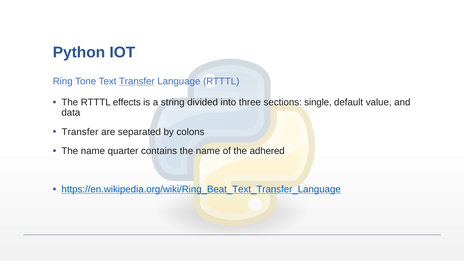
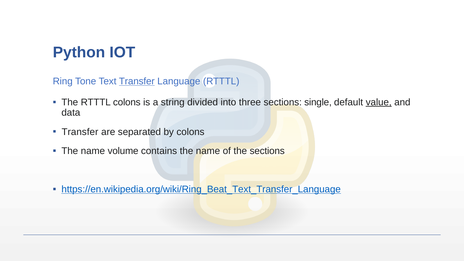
RTTTL effects: effects -> colons (127, 102)
value underline: none -> present (379, 102)
quarter: quarter -> volume (123, 151)
the adhered: adhered -> sections (267, 151)
